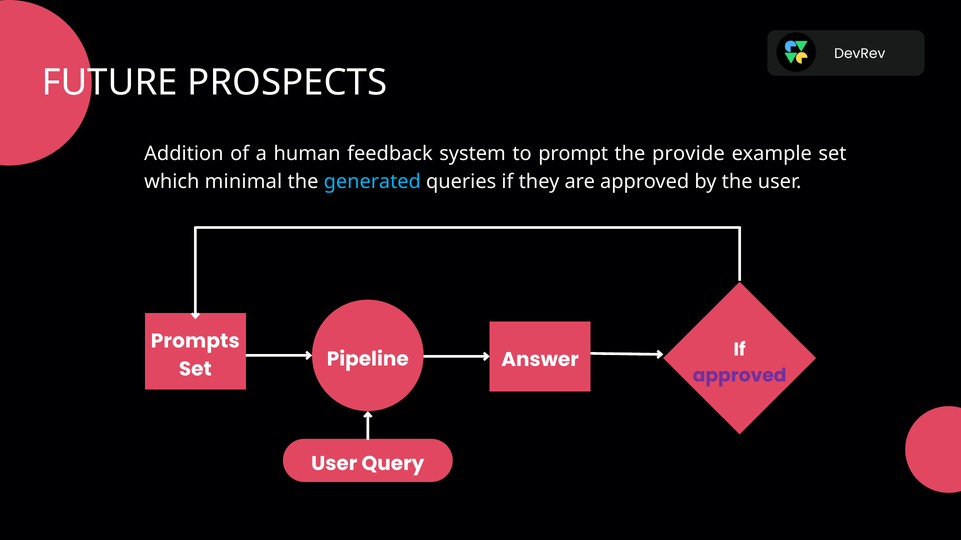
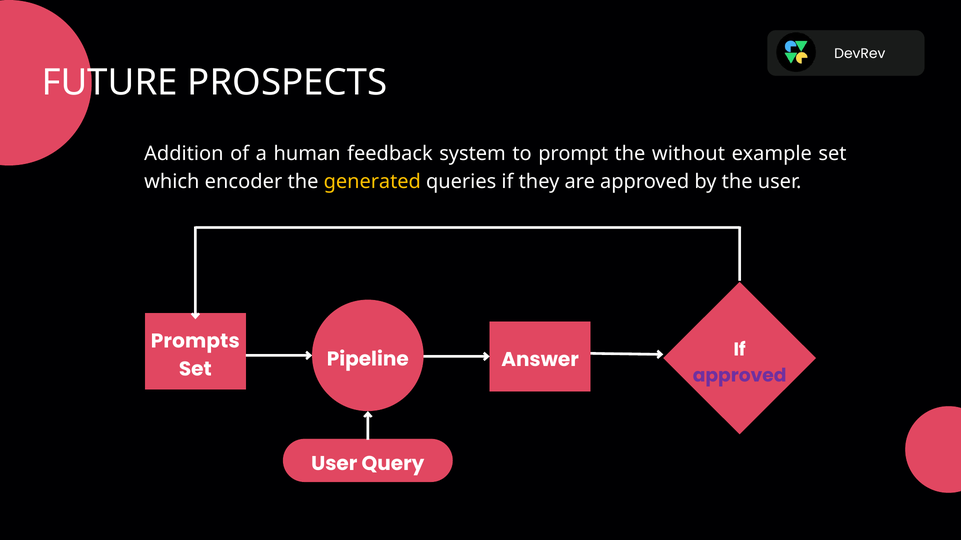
provide: provide -> without (689, 154)
minimal: minimal -> encoder (243, 182)
generated colour: light blue -> yellow (372, 182)
